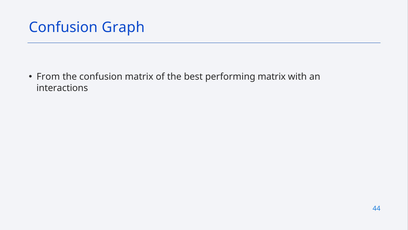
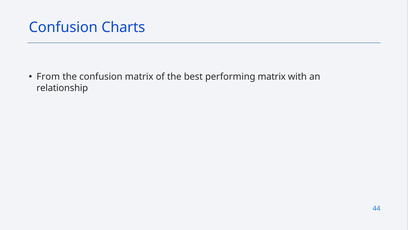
Graph: Graph -> Charts (123, 27)
interactions: interactions -> relationship (62, 88)
